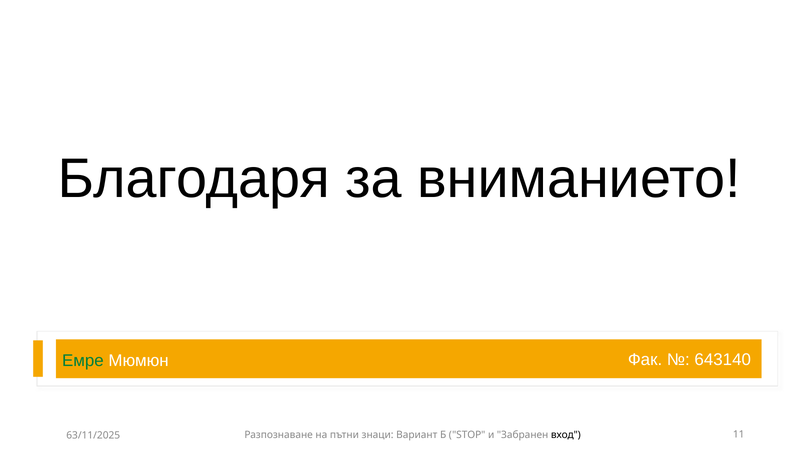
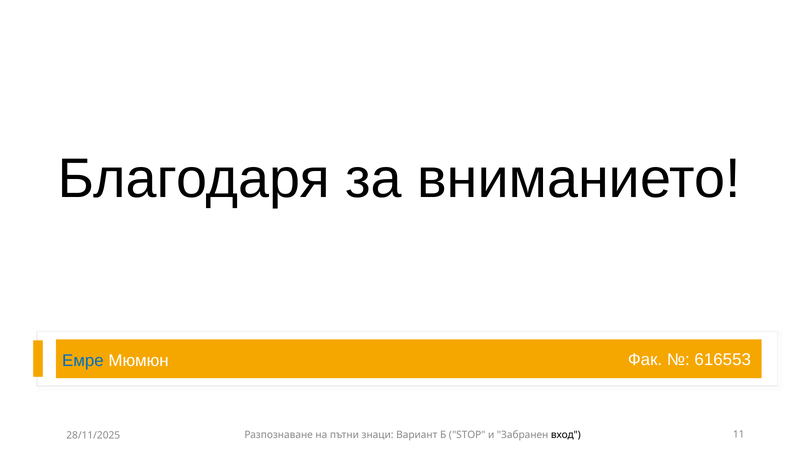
643140: 643140 -> 616553 (723, 360)
Емре colour: green -> blue (83, 361)
63/11/2025: 63/11/2025 -> 28/11/2025 (93, 436)
